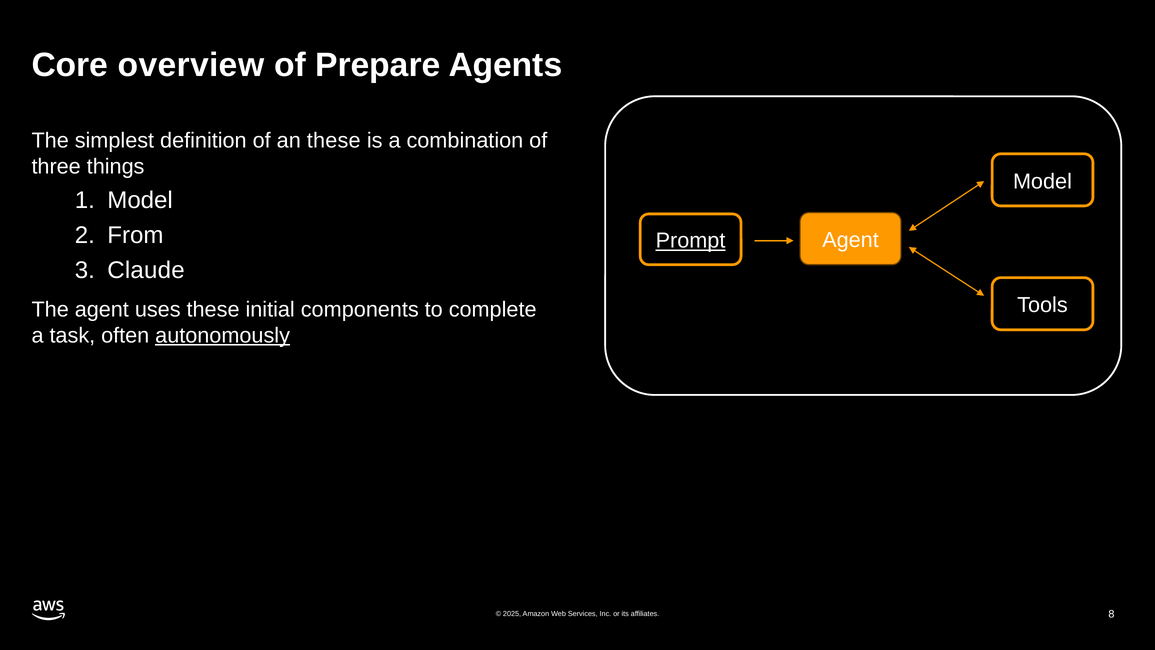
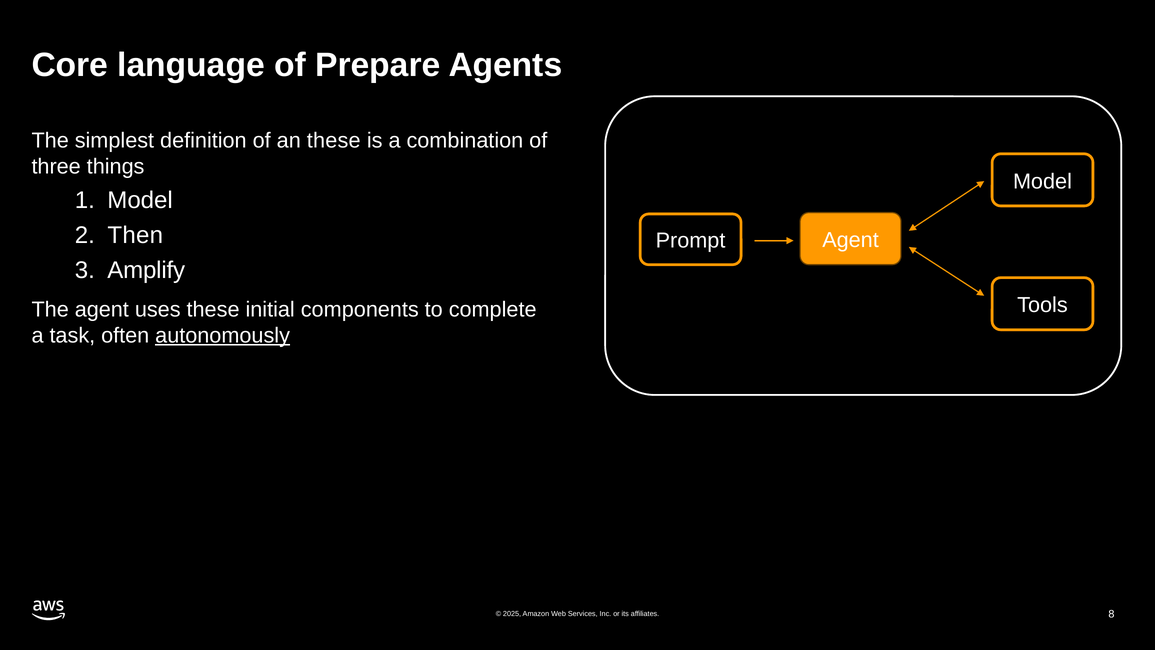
overview: overview -> language (191, 65)
From: From -> Then (135, 235)
Prompt underline: present -> none (691, 241)
Claude: Claude -> Amplify (146, 270)
